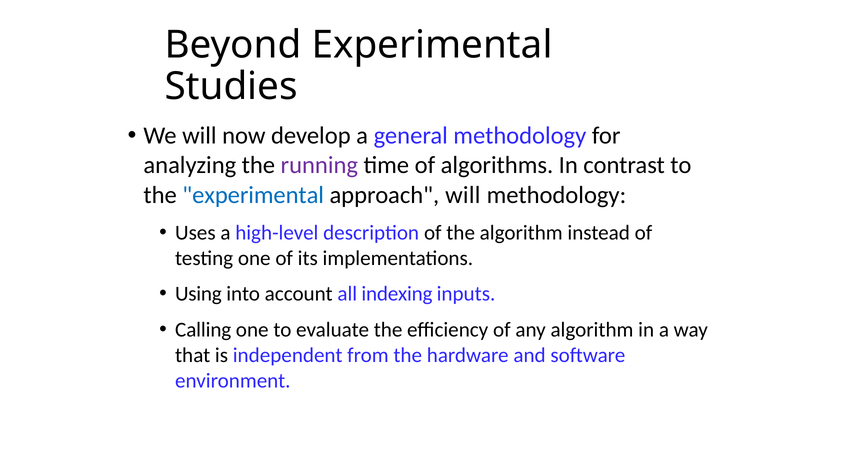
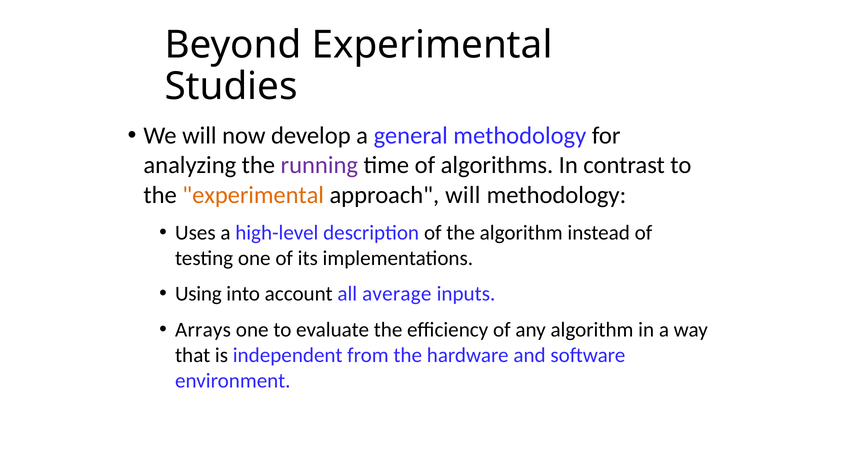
experimental colour: blue -> orange (253, 195)
indexing: indexing -> average (397, 294)
Calling: Calling -> Arrays (203, 330)
